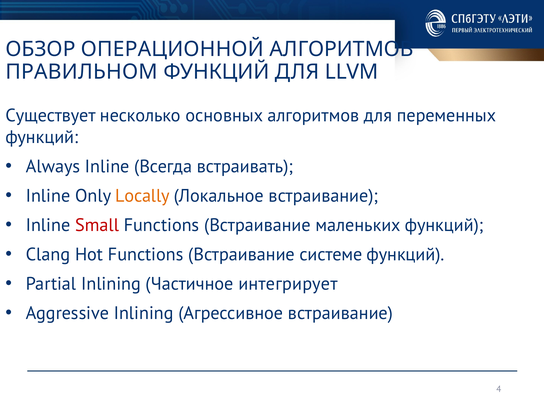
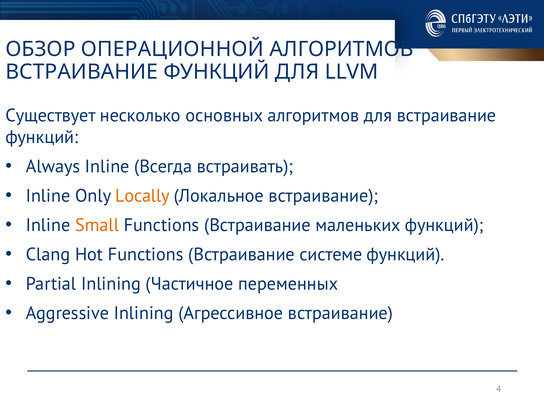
ПРАВИЛЬНОМ: ПРАВИЛЬНОМ -> ВСТРАИВАНИЕ (82, 72)
для переменных: переменных -> встраивание (447, 115)
Small colour: red -> orange (97, 225)
интегрирует: интегрирует -> переменных (288, 284)
